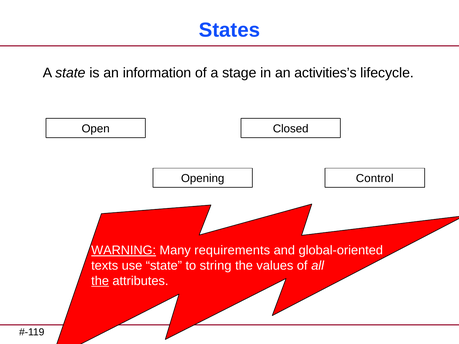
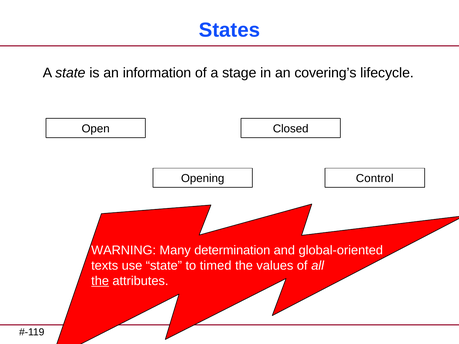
activities’s: activities’s -> covering’s (325, 73)
WARNING underline: present -> none (124, 250)
requirements: requirements -> determination (232, 250)
string: string -> timed (216, 266)
